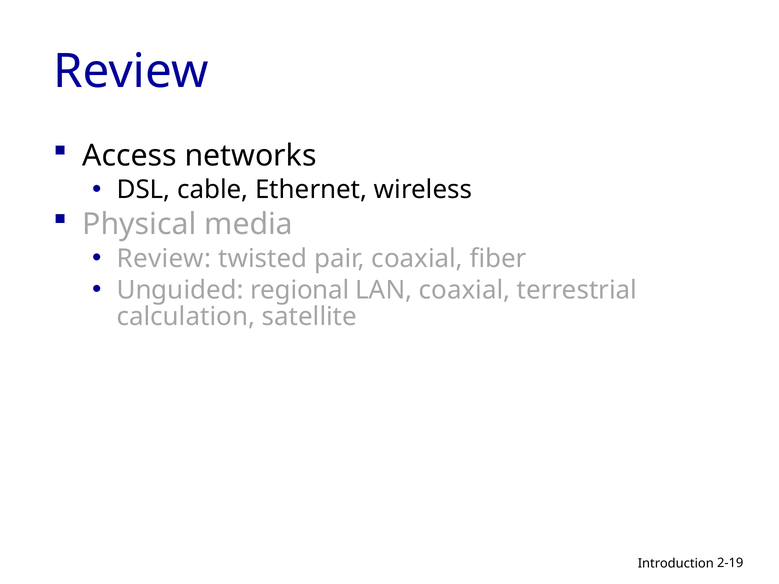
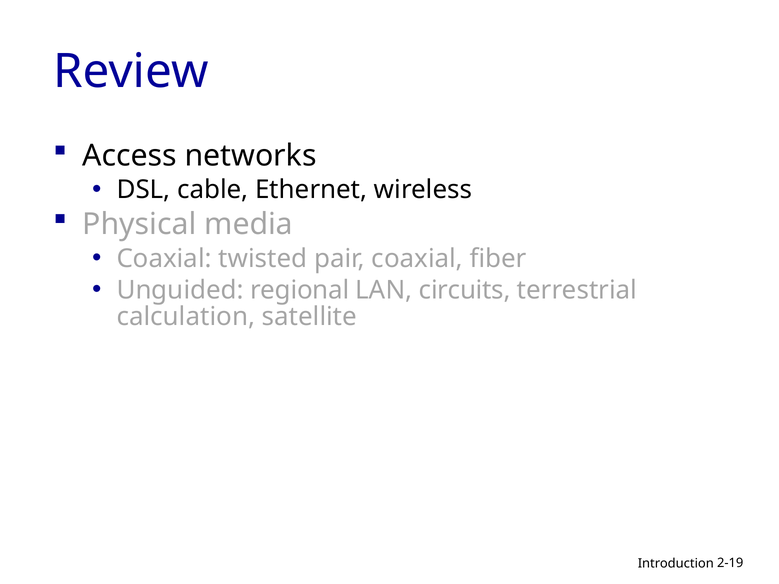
Review: Review -> Coaxial (164, 259)
LAN coaxial: coaxial -> circuits (465, 290)
